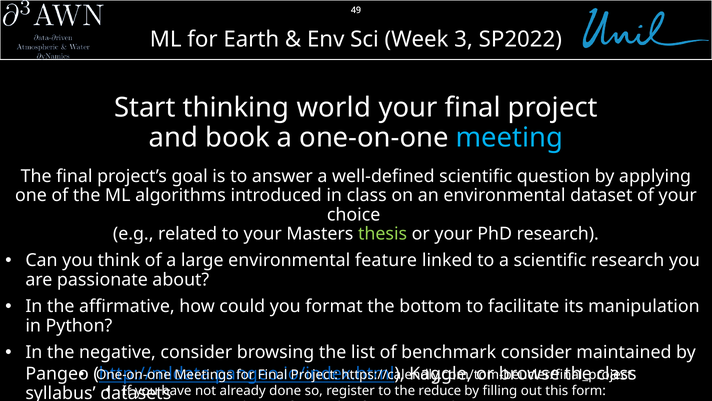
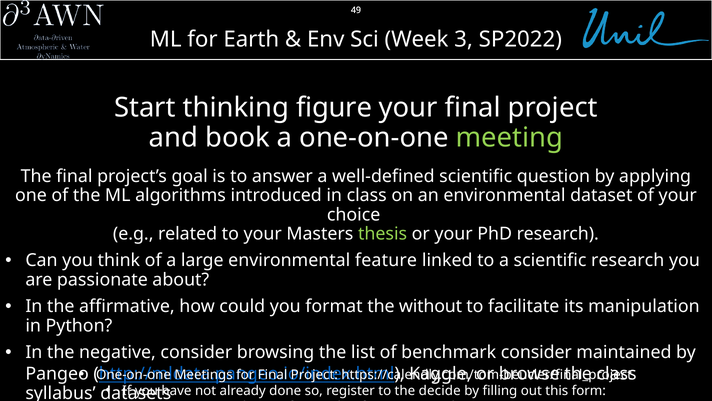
world: world -> figure (334, 108)
meeting colour: light blue -> light green (509, 137)
bottom: bottom -> without (431, 306)
reduce: reduce -> decide (440, 390)
